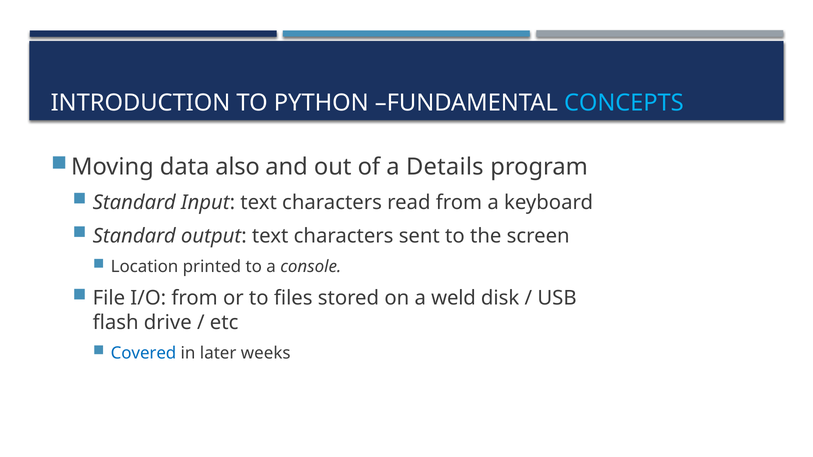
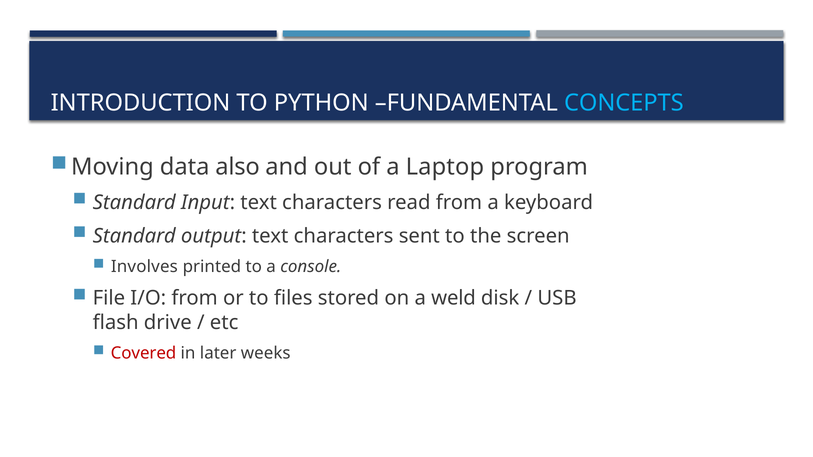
Details: Details -> Laptop (445, 167)
Location: Location -> Involves (144, 267)
Covered colour: blue -> red (143, 353)
